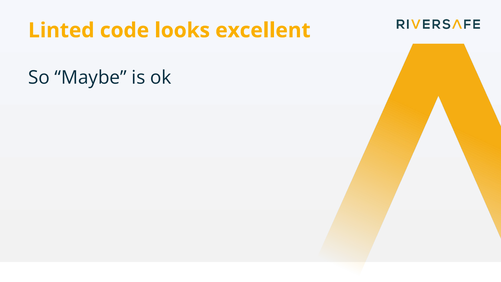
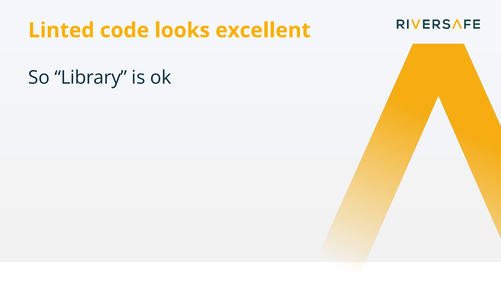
Maybe: Maybe -> Library (91, 78)
